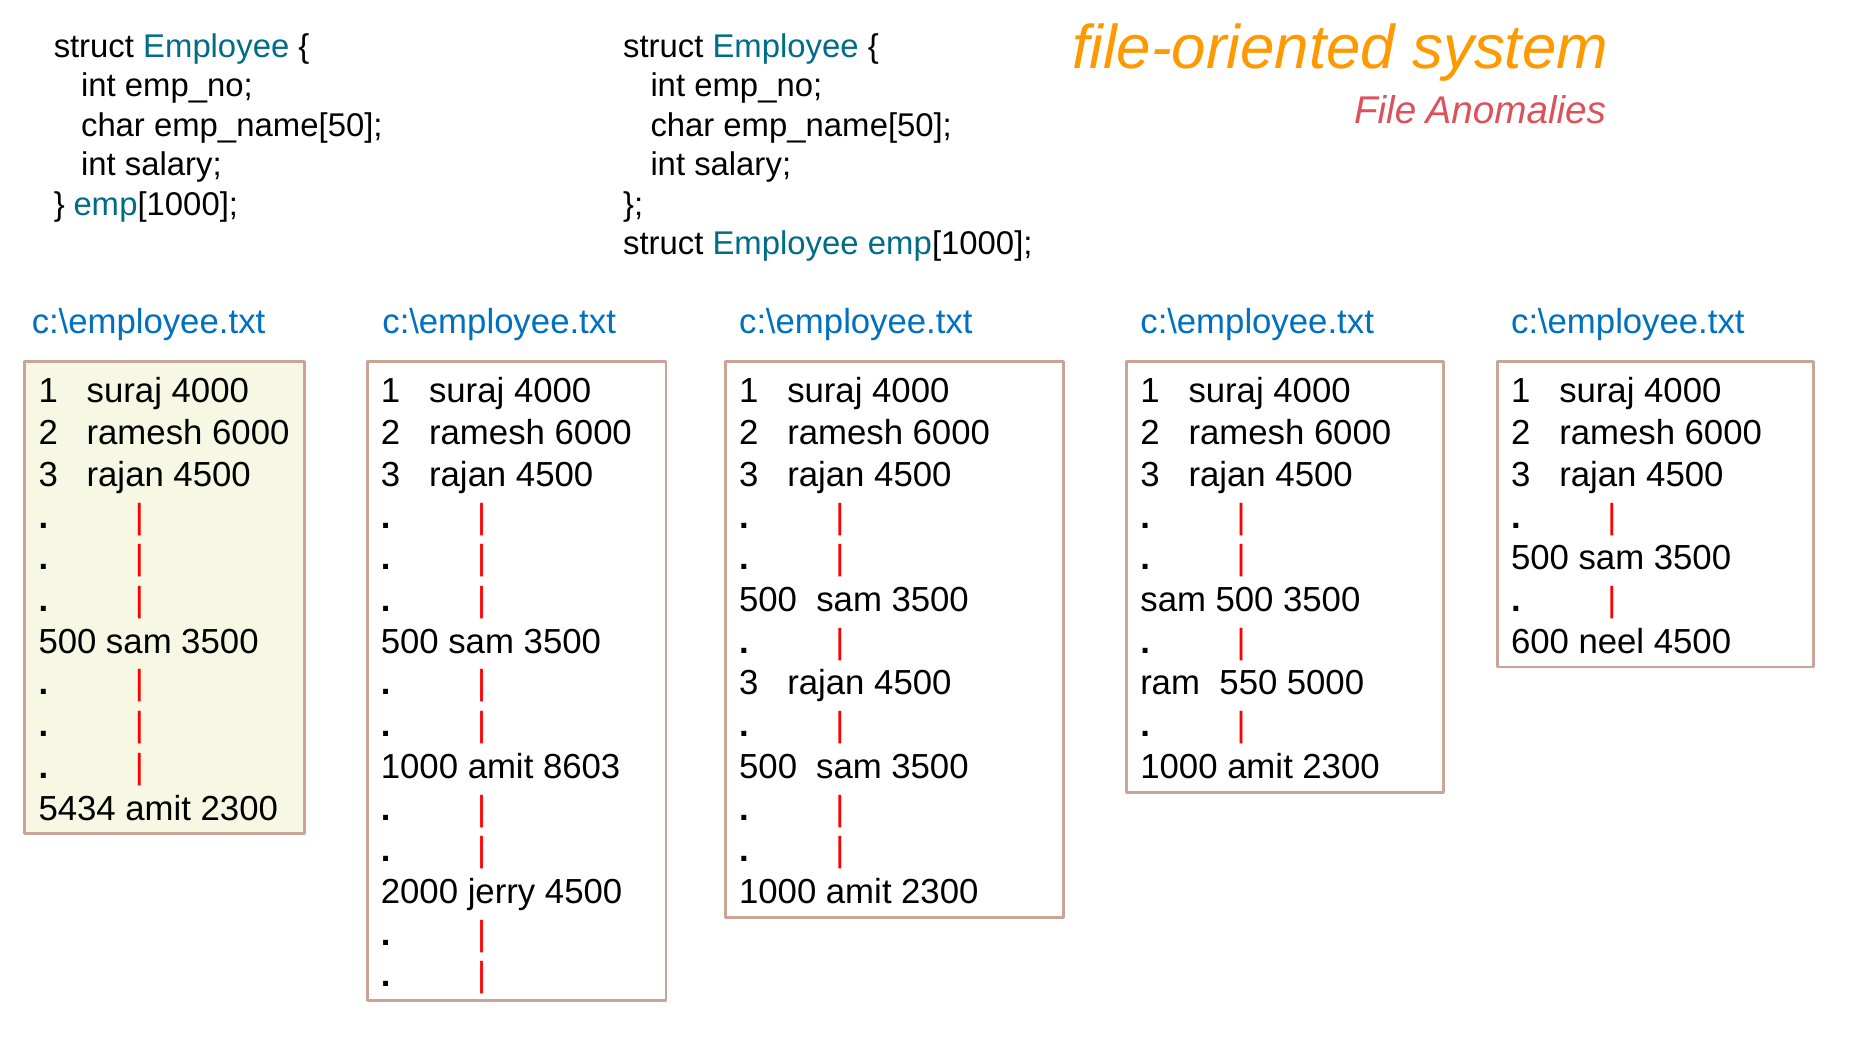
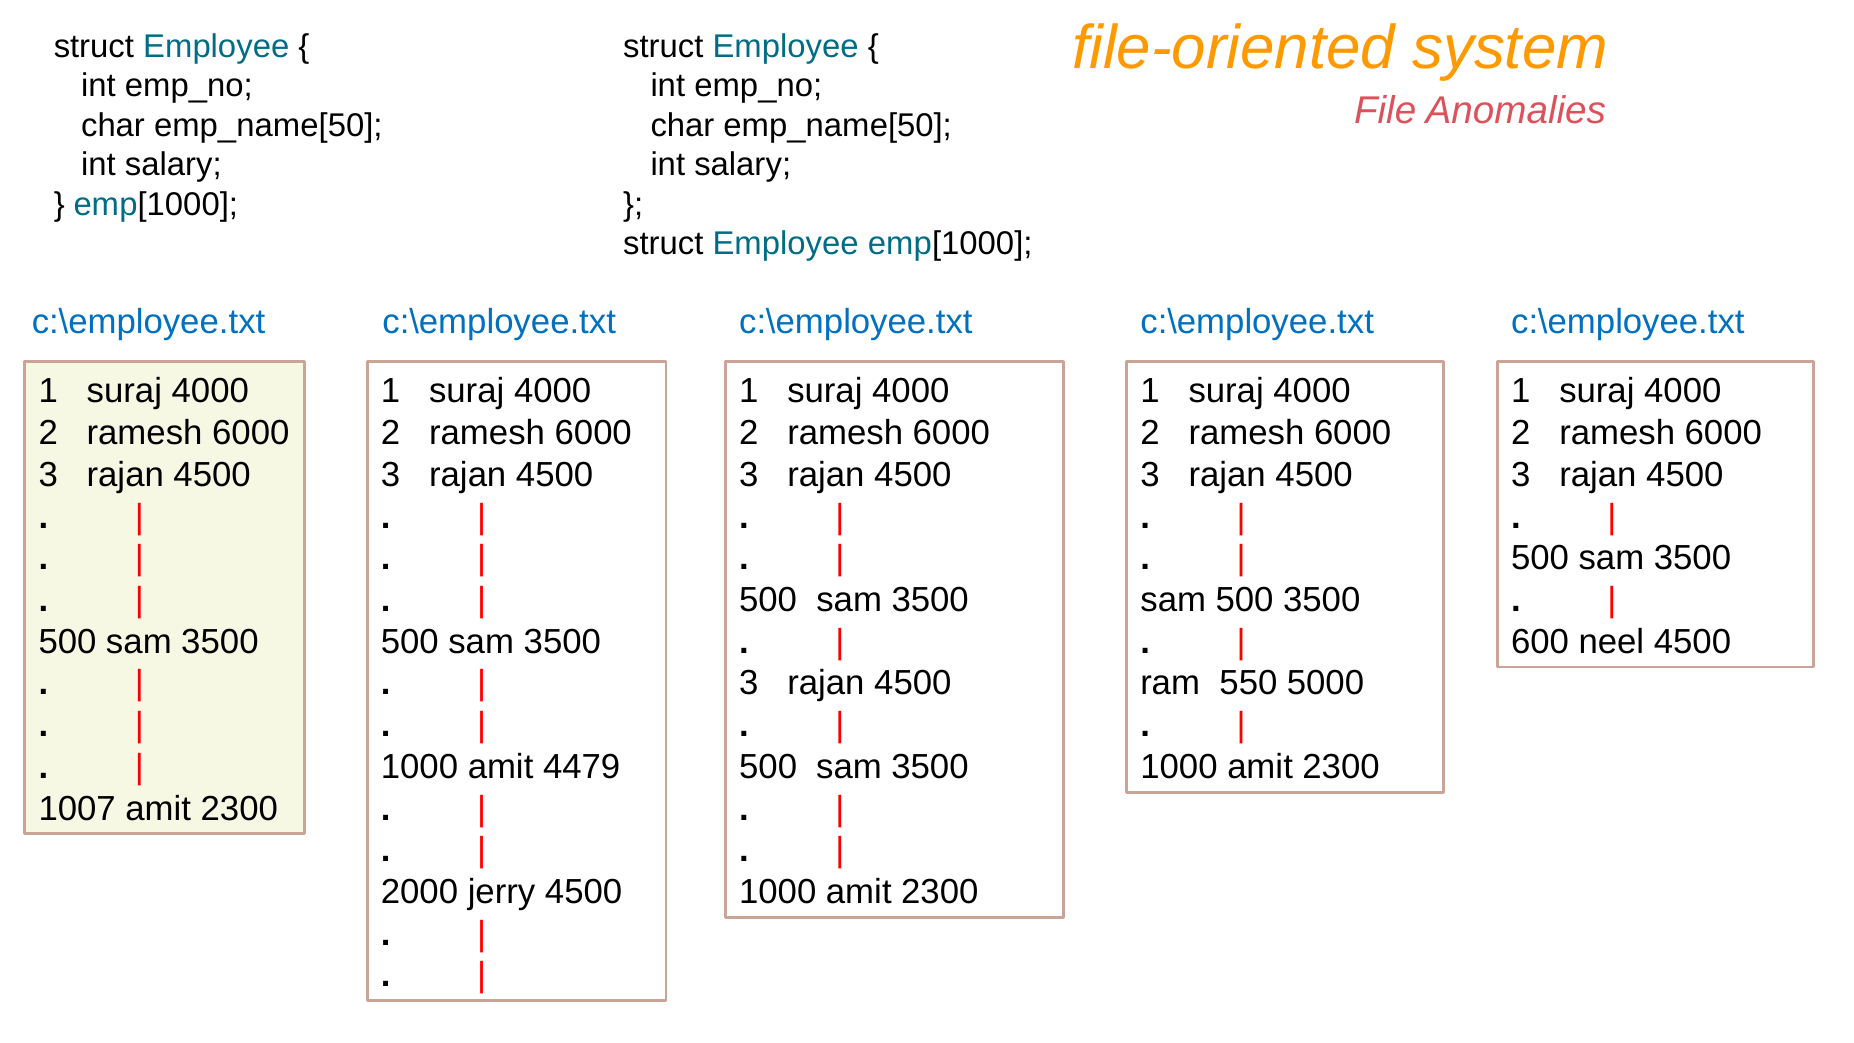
8603: 8603 -> 4479 (582, 767)
5434: 5434 -> 1007 (77, 809)
